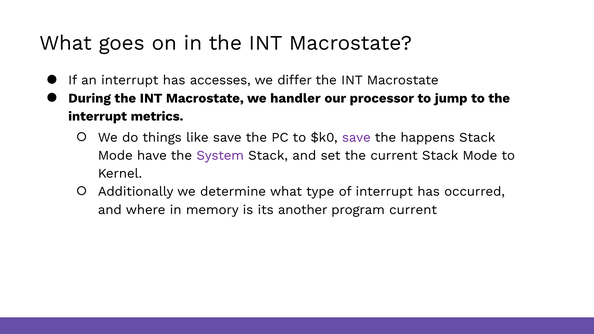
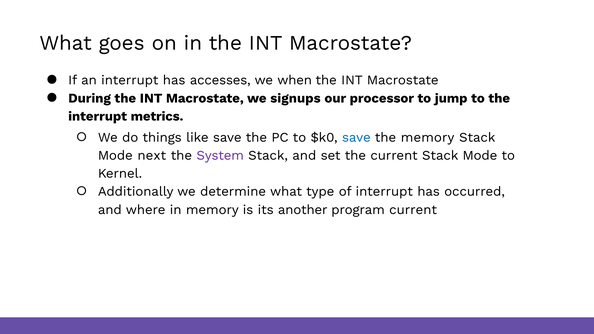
differ: differ -> when (295, 80)
handler: handler -> signups (295, 98)
save colour: purple -> blue (356, 138)
the happens: happens -> memory (428, 138)
have: have -> next (152, 156)
